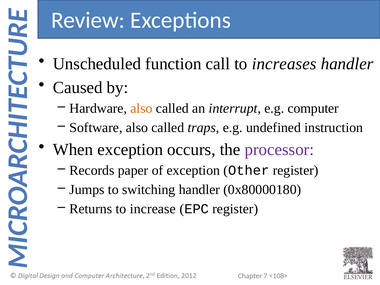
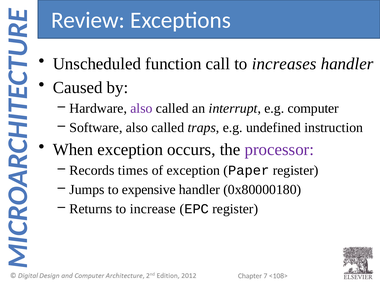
also colour: orange -> purple (141, 108)
paper: paper -> times (133, 170)
Other: Other -> Paper (249, 170)
switching: switching -> expensive (149, 190)
